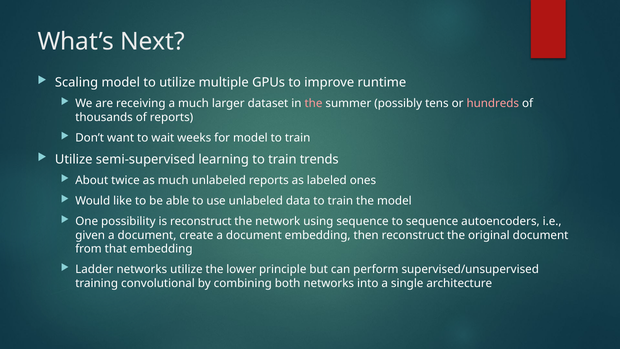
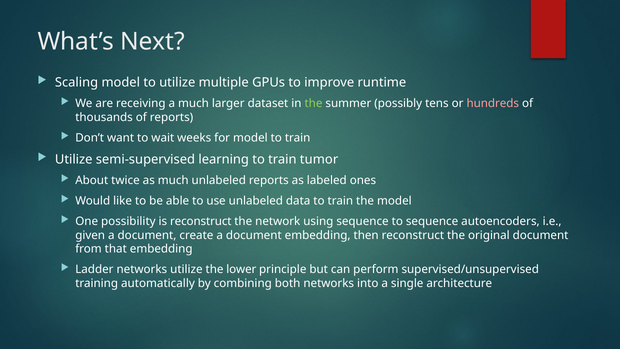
the colour: pink -> light green (314, 103)
trends: trends -> tumor (319, 159)
convolutional: convolutional -> automatically (158, 283)
